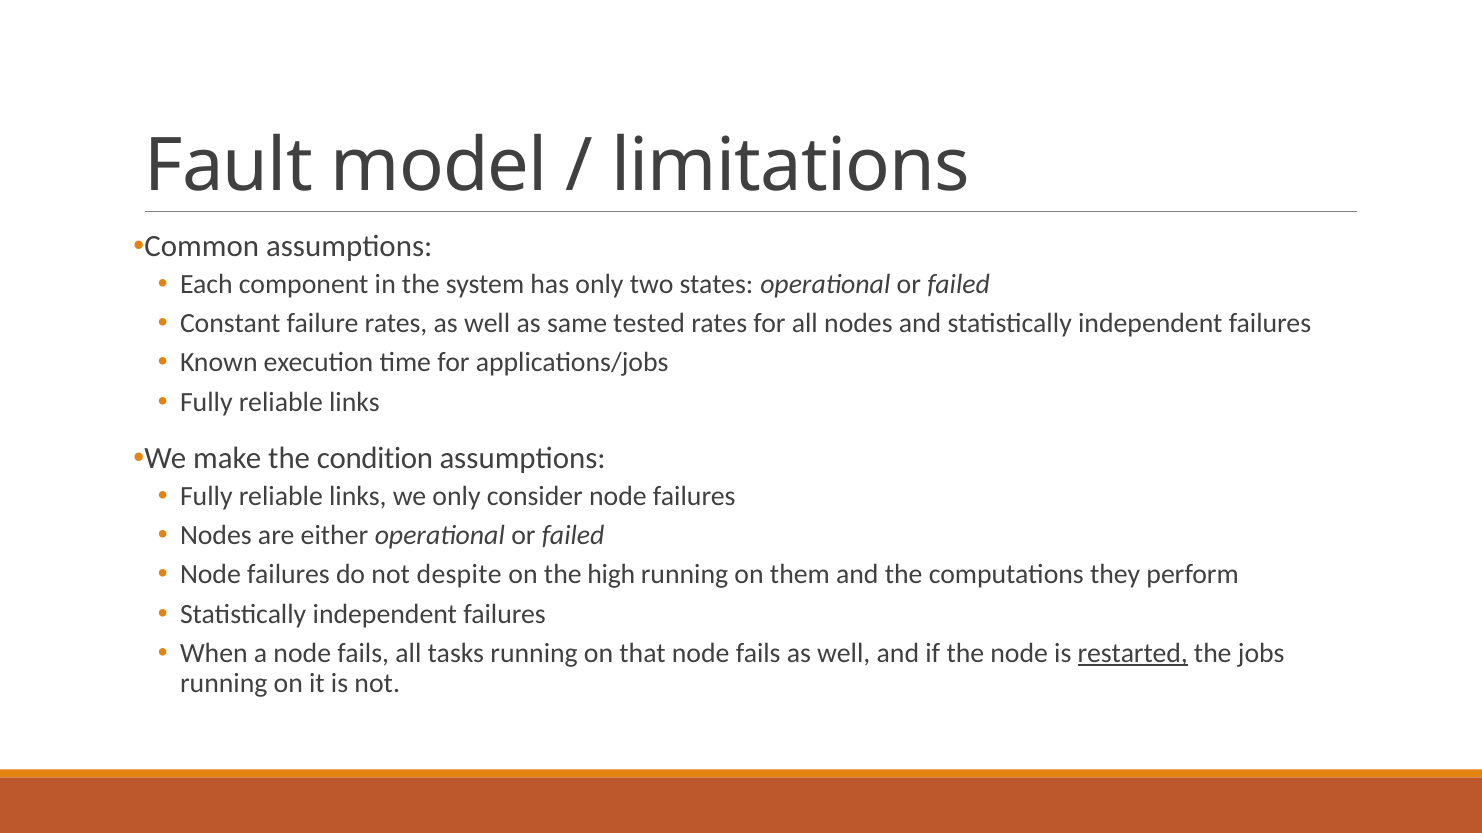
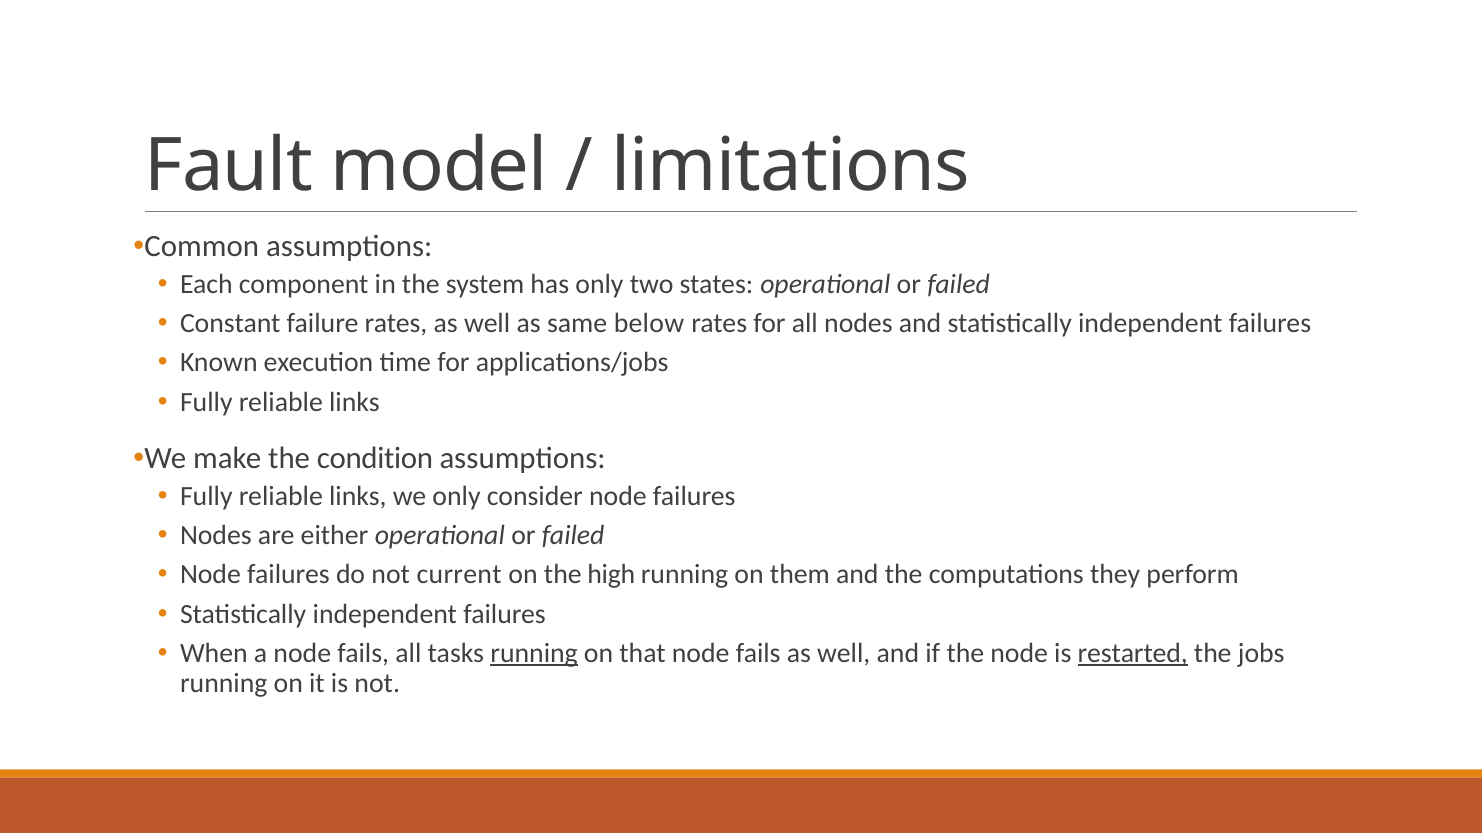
tested: tested -> below (649, 324)
despite: despite -> current (459, 575)
running underline: none -> present (534, 654)
